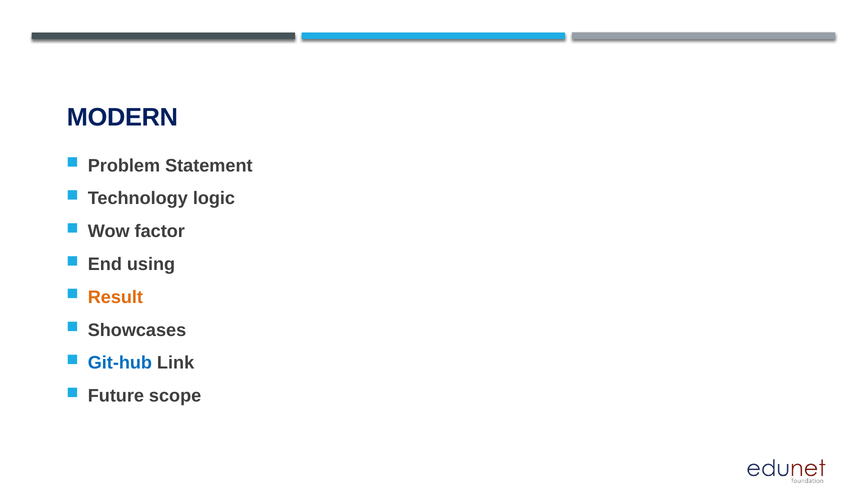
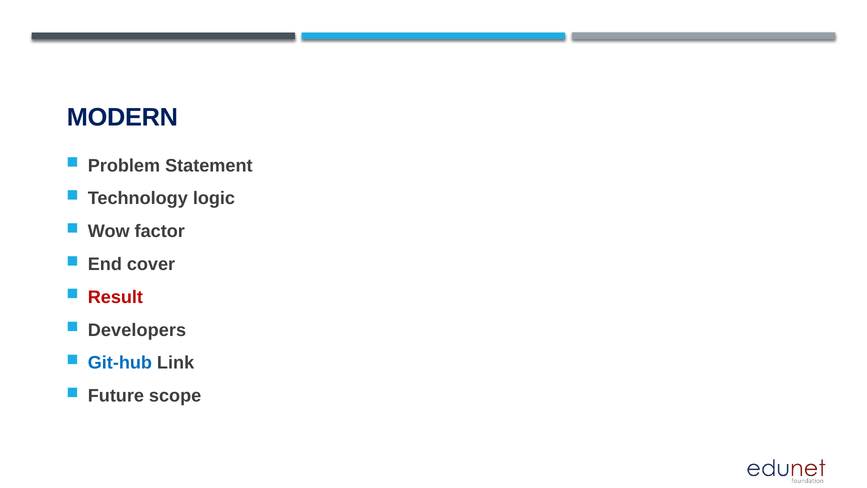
using: using -> cover (151, 264)
Result colour: orange -> red (115, 297)
Showcases: Showcases -> Developers (137, 330)
